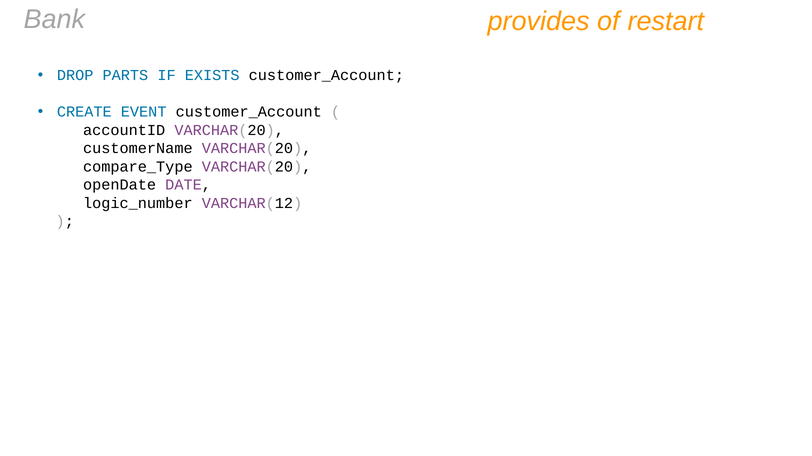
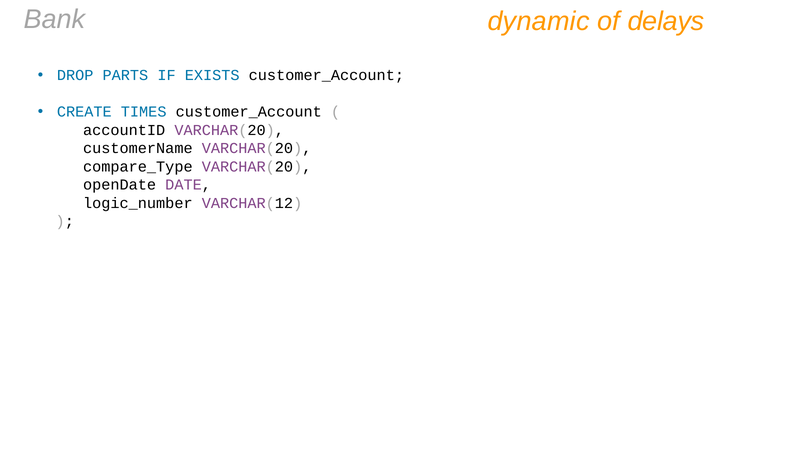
provides: provides -> dynamic (539, 21)
restart: restart -> delays (666, 21)
EVENT: EVENT -> TIMES (144, 112)
